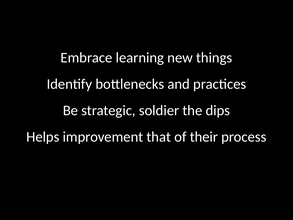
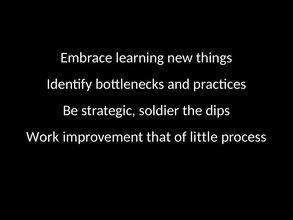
Helps: Helps -> Work (43, 137)
their: their -> little (204, 137)
